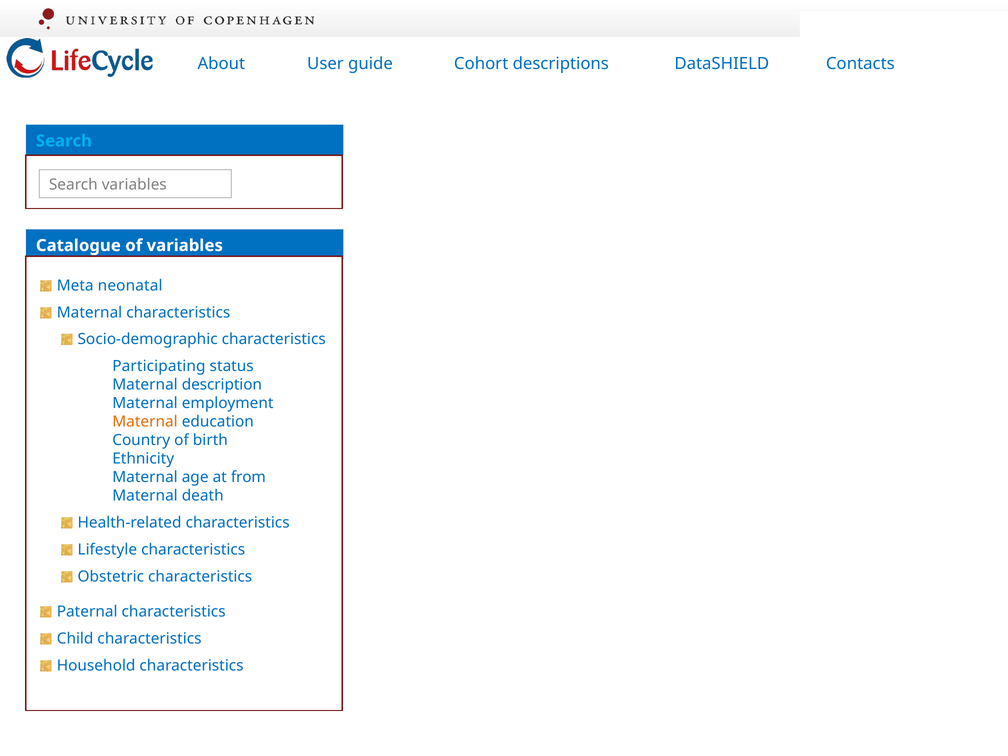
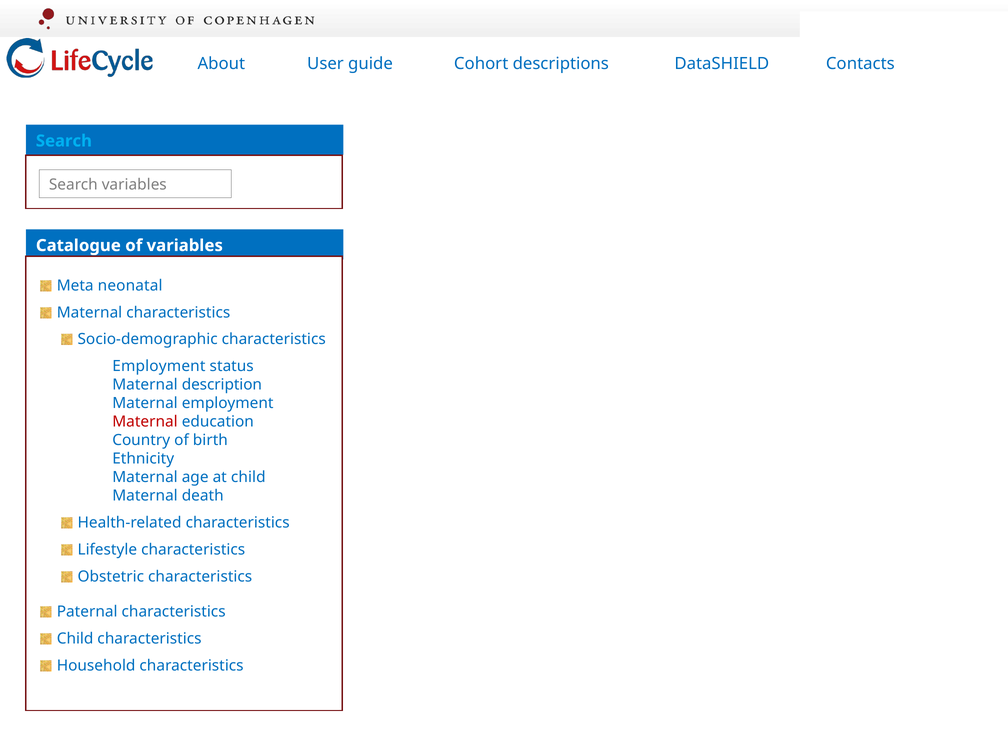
Participating: Participating -> Employment (159, 366)
Maternal colour: orange -> red (145, 422)
at from: from -> child (248, 477)
